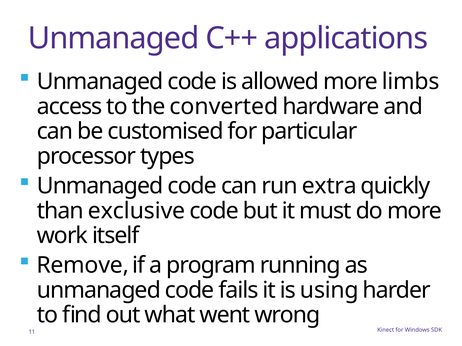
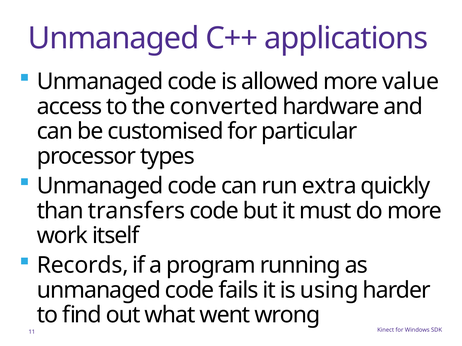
limbs: limbs -> value (411, 82)
exclusive: exclusive -> transfers (137, 211)
Remove: Remove -> Records (83, 266)
